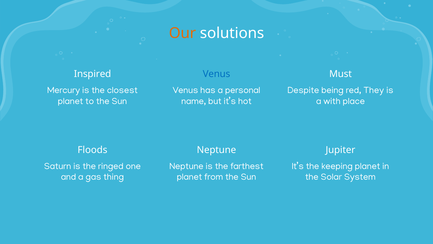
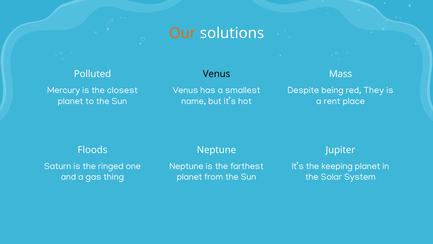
Inspired: Inspired -> Polluted (92, 74)
Venus colour: blue -> black (217, 74)
Must: Must -> Mass (341, 74)
personal: personal -> smallest (243, 90)
with: with -> rent (332, 101)
